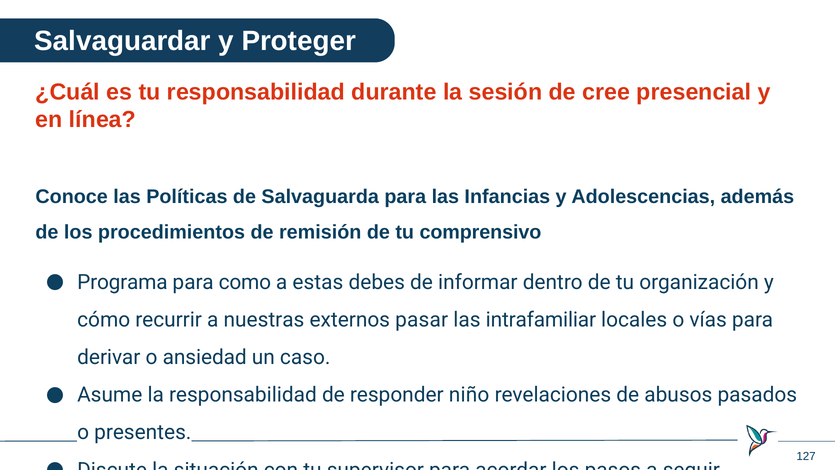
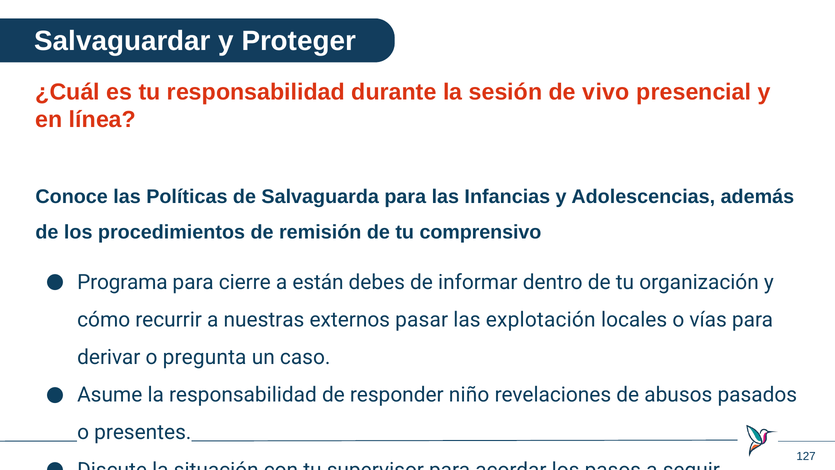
cree: cree -> vivo (606, 92)
como: como -> cierre (245, 282)
estas: estas -> están (318, 282)
intrafamiliar: intrafamiliar -> explotación (541, 320)
ansiedad: ansiedad -> pregunta (205, 357)
